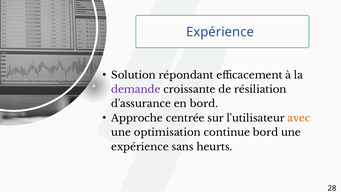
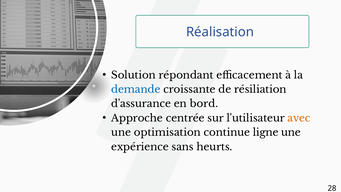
Expérience: Expérience -> Réalisation (220, 32)
demande colour: purple -> blue (136, 89)
continue bord: bord -> ligne (266, 132)
